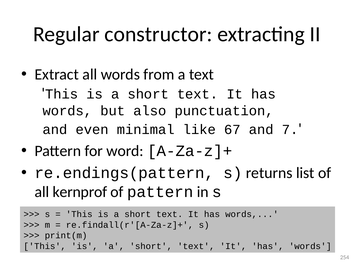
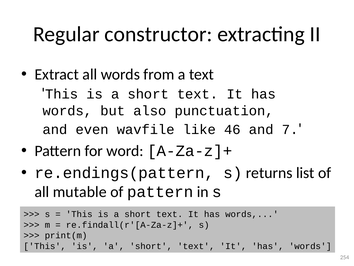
minimal: minimal -> wavfile (146, 129)
67: 67 -> 46 (232, 129)
kernprof: kernprof -> mutable (80, 192)
